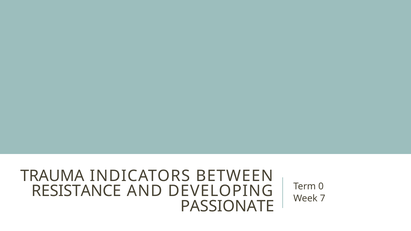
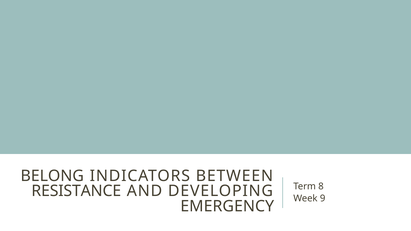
TRAUMA: TRAUMA -> BELONG (52, 176)
0: 0 -> 8 (321, 186)
7: 7 -> 9 (323, 199)
PASSIONATE: PASSIONATE -> EMERGENCY (227, 206)
